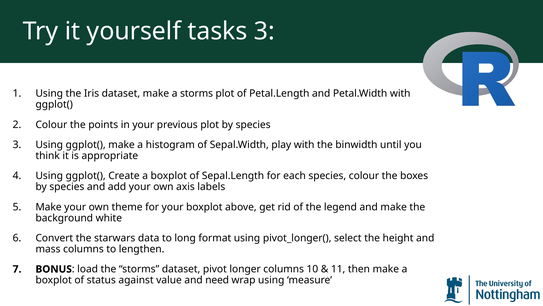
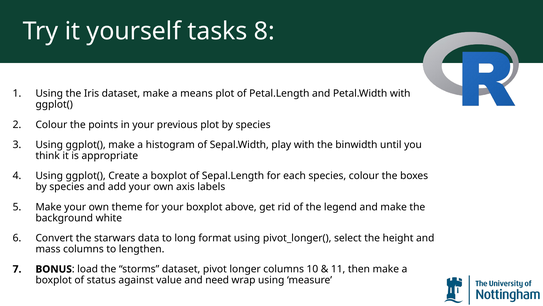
tasks 3: 3 -> 8 (264, 31)
a storms: storms -> means (196, 93)
